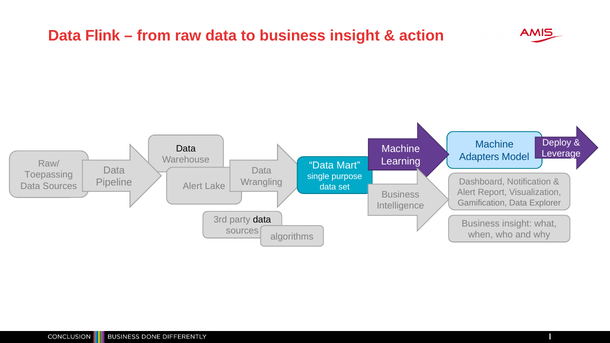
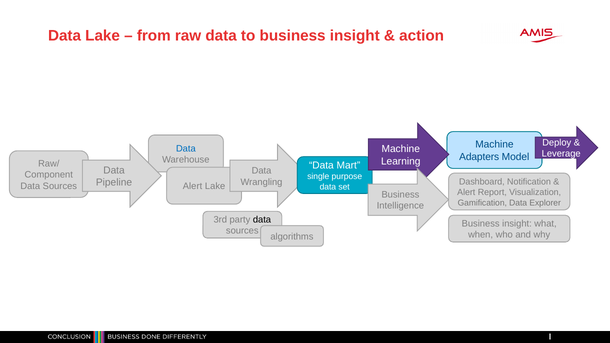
Data Flink: Flink -> Lake (103, 36)
Data colour: black -> blue (186, 149)
Toepassing: Toepassing -> Component (49, 175)
